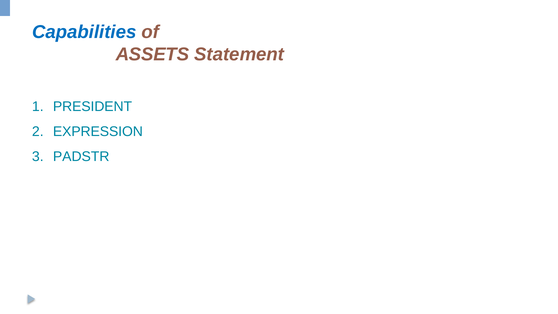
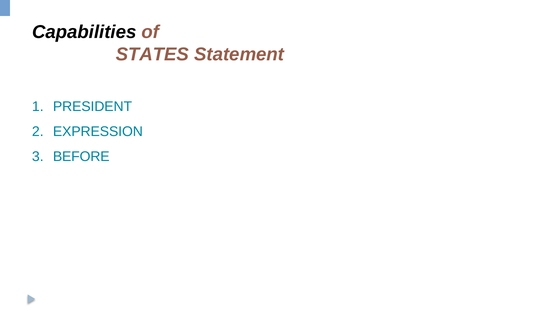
Capabilities colour: blue -> black (84, 32)
ASSETS: ASSETS -> STATES (152, 54)
PADSTR: PADSTR -> BEFORE (81, 157)
